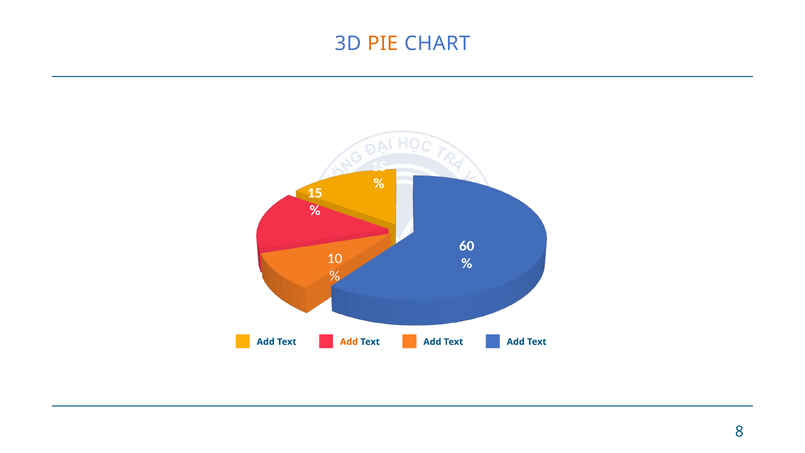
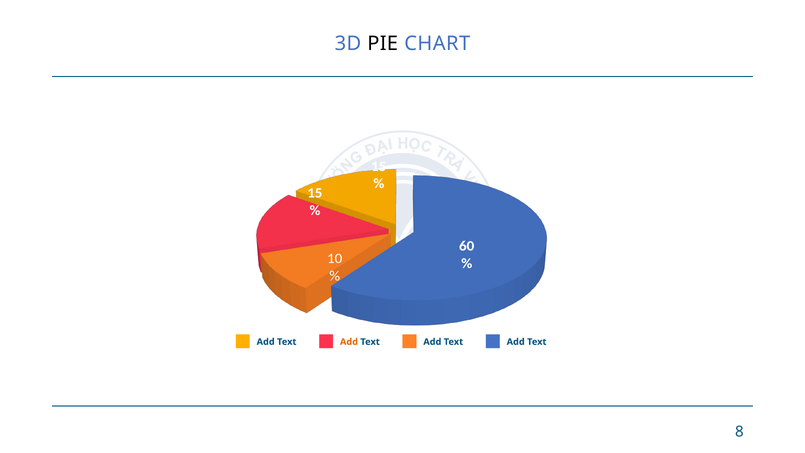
PIE colour: orange -> black (383, 44)
